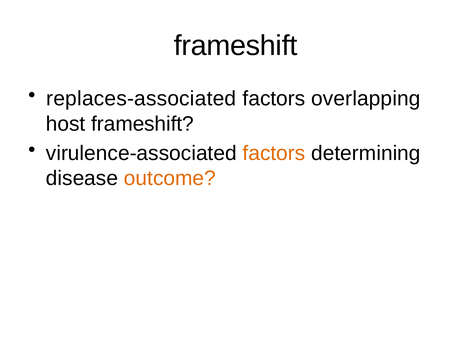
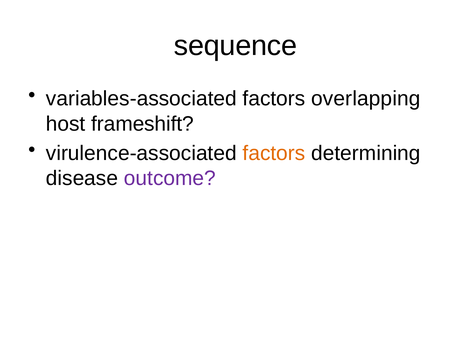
frameshift: frameshift -> sequence (236, 46)
replaces-associated: replaces-associated -> variables-associated (141, 99)
outcome colour: orange -> purple (170, 178)
